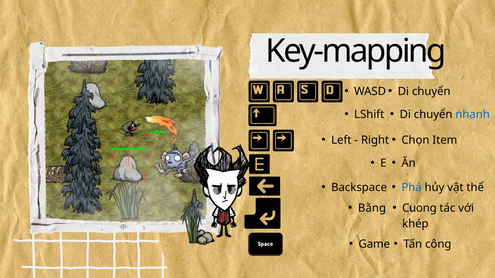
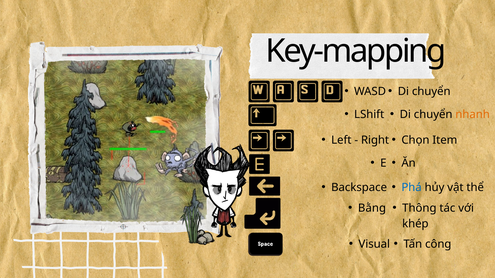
nhanh colour: blue -> orange (473, 115)
Cuong: Cuong -> Thông (419, 208)
Game: Game -> Visual (374, 245)
